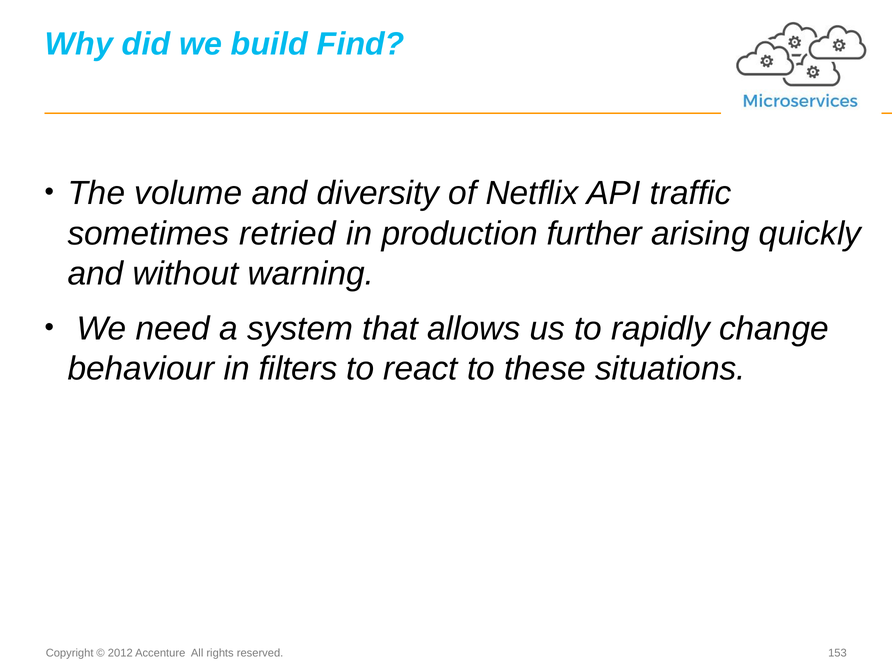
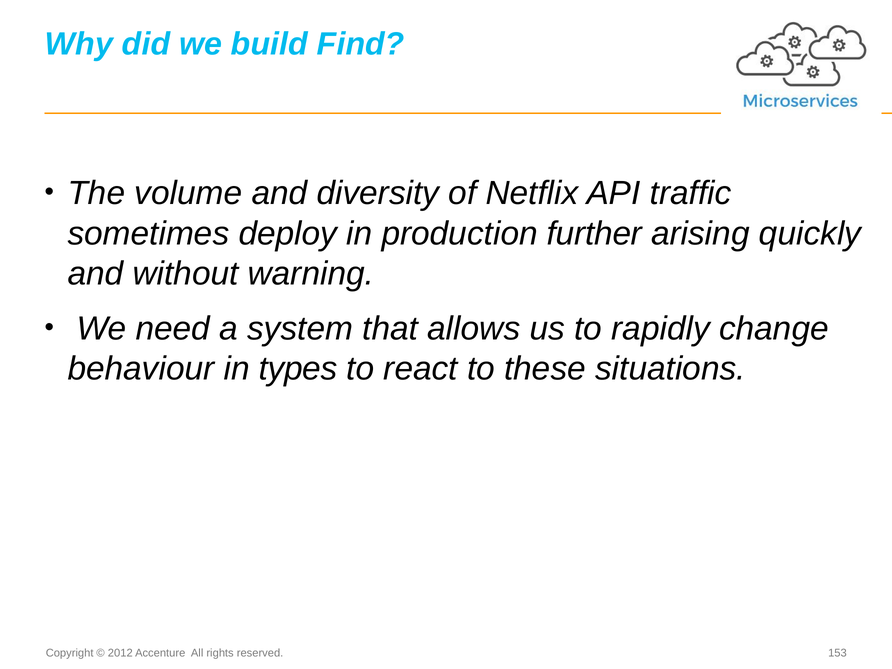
retried: retried -> deploy (288, 234)
filters: filters -> types (298, 369)
